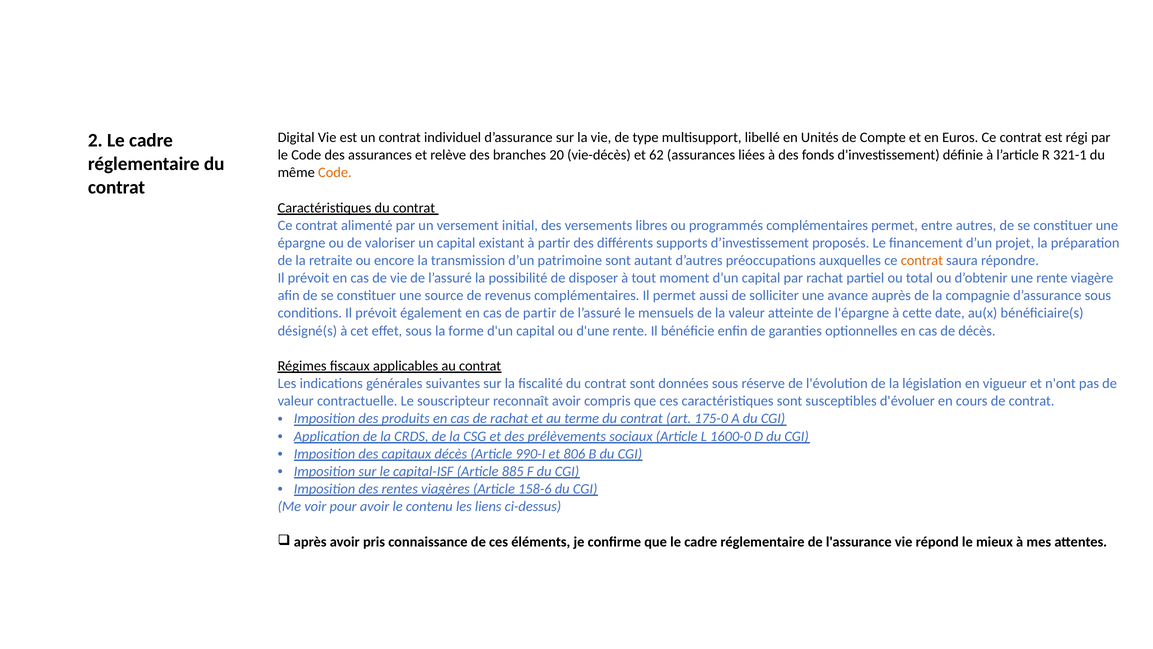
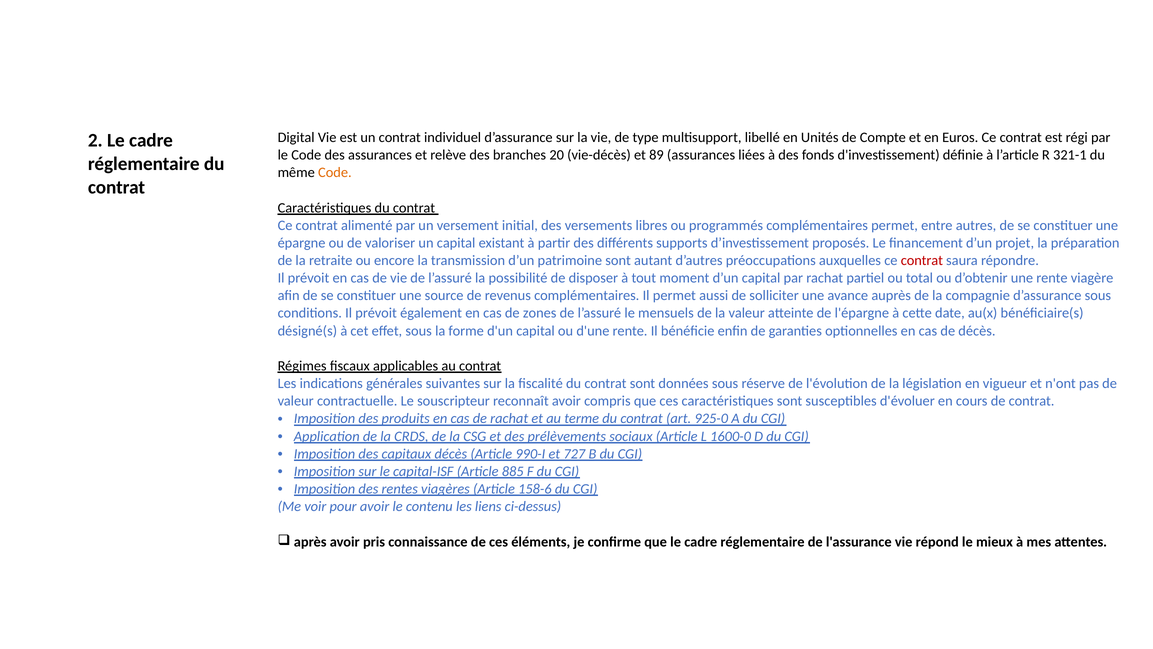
62: 62 -> 89 (656, 155)
contrat colour: orange -> red (922, 260)
de partir: partir -> zones (540, 313)
175-0: 175-0 -> 925-0 (711, 418)
806: 806 -> 727 (574, 454)
